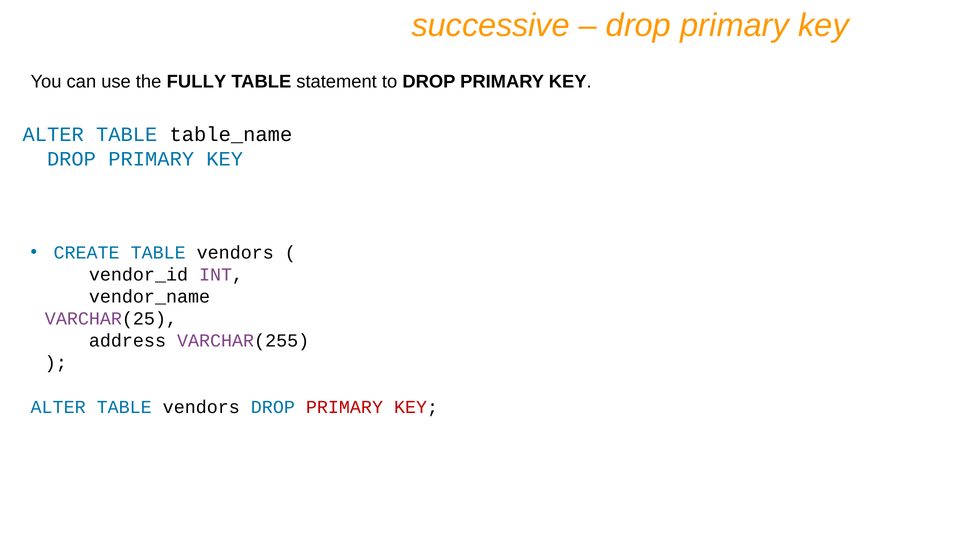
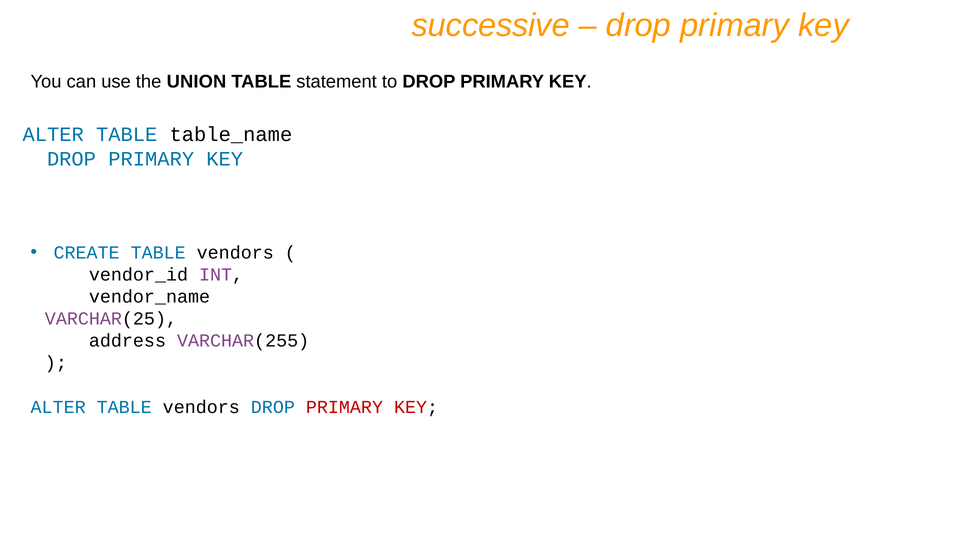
FULLY: FULLY -> UNION (196, 82)
